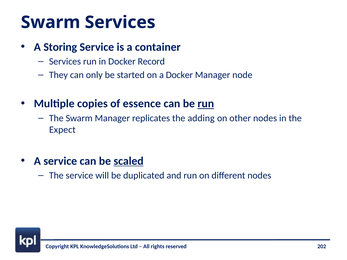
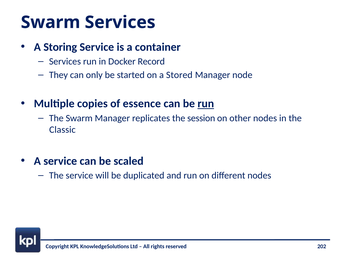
a Docker: Docker -> Stored (179, 75)
adding: adding -> session (201, 118)
Expect: Expect -> Classic (62, 130)
scaled underline: present -> none (129, 161)
